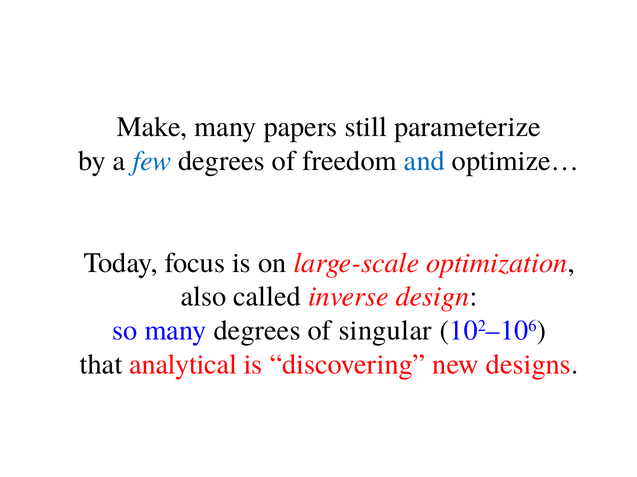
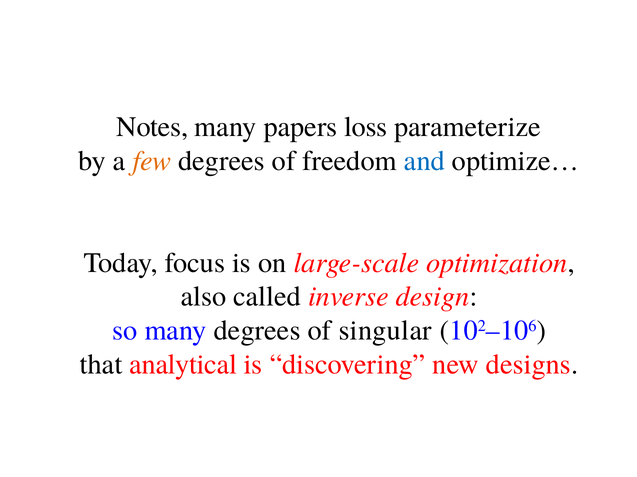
Make: Make -> Notes (152, 127)
still: still -> loss (366, 127)
few colour: blue -> orange (152, 161)
